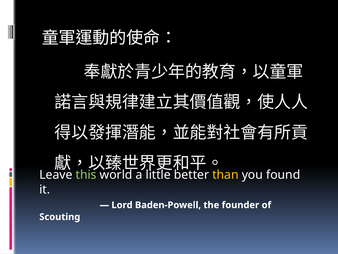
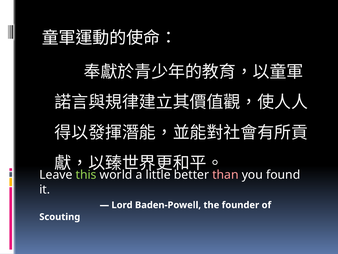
than colour: yellow -> pink (225, 174)
